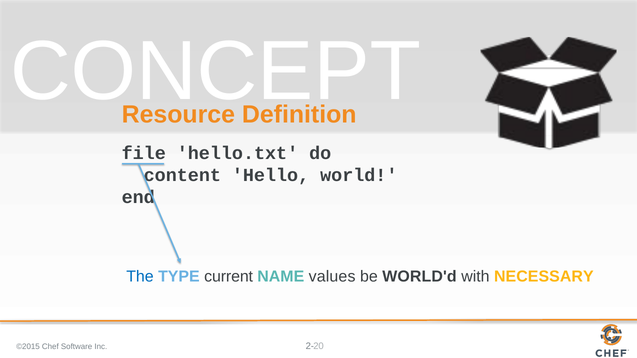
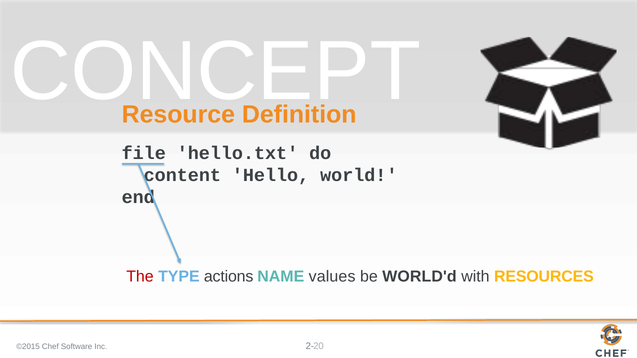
The colour: blue -> red (140, 277)
current: current -> actions (229, 277)
NECESSARY: NECESSARY -> RESOURCES (544, 277)
